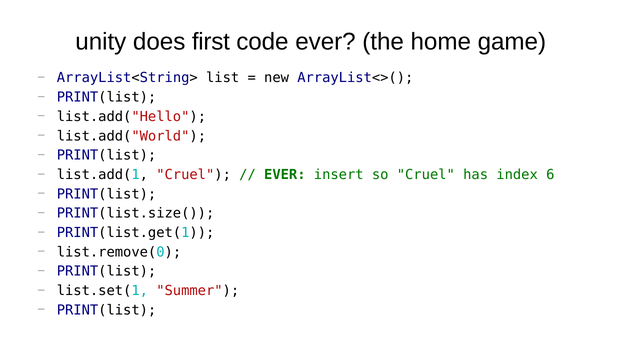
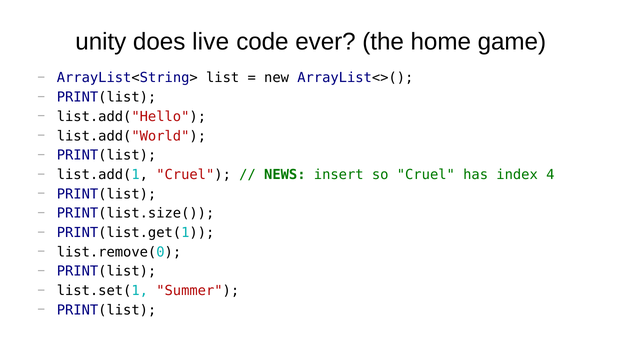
first: first -> live (211, 42)
EVER: EVER -> NEWS (285, 175)
6: 6 -> 4 (550, 175)
